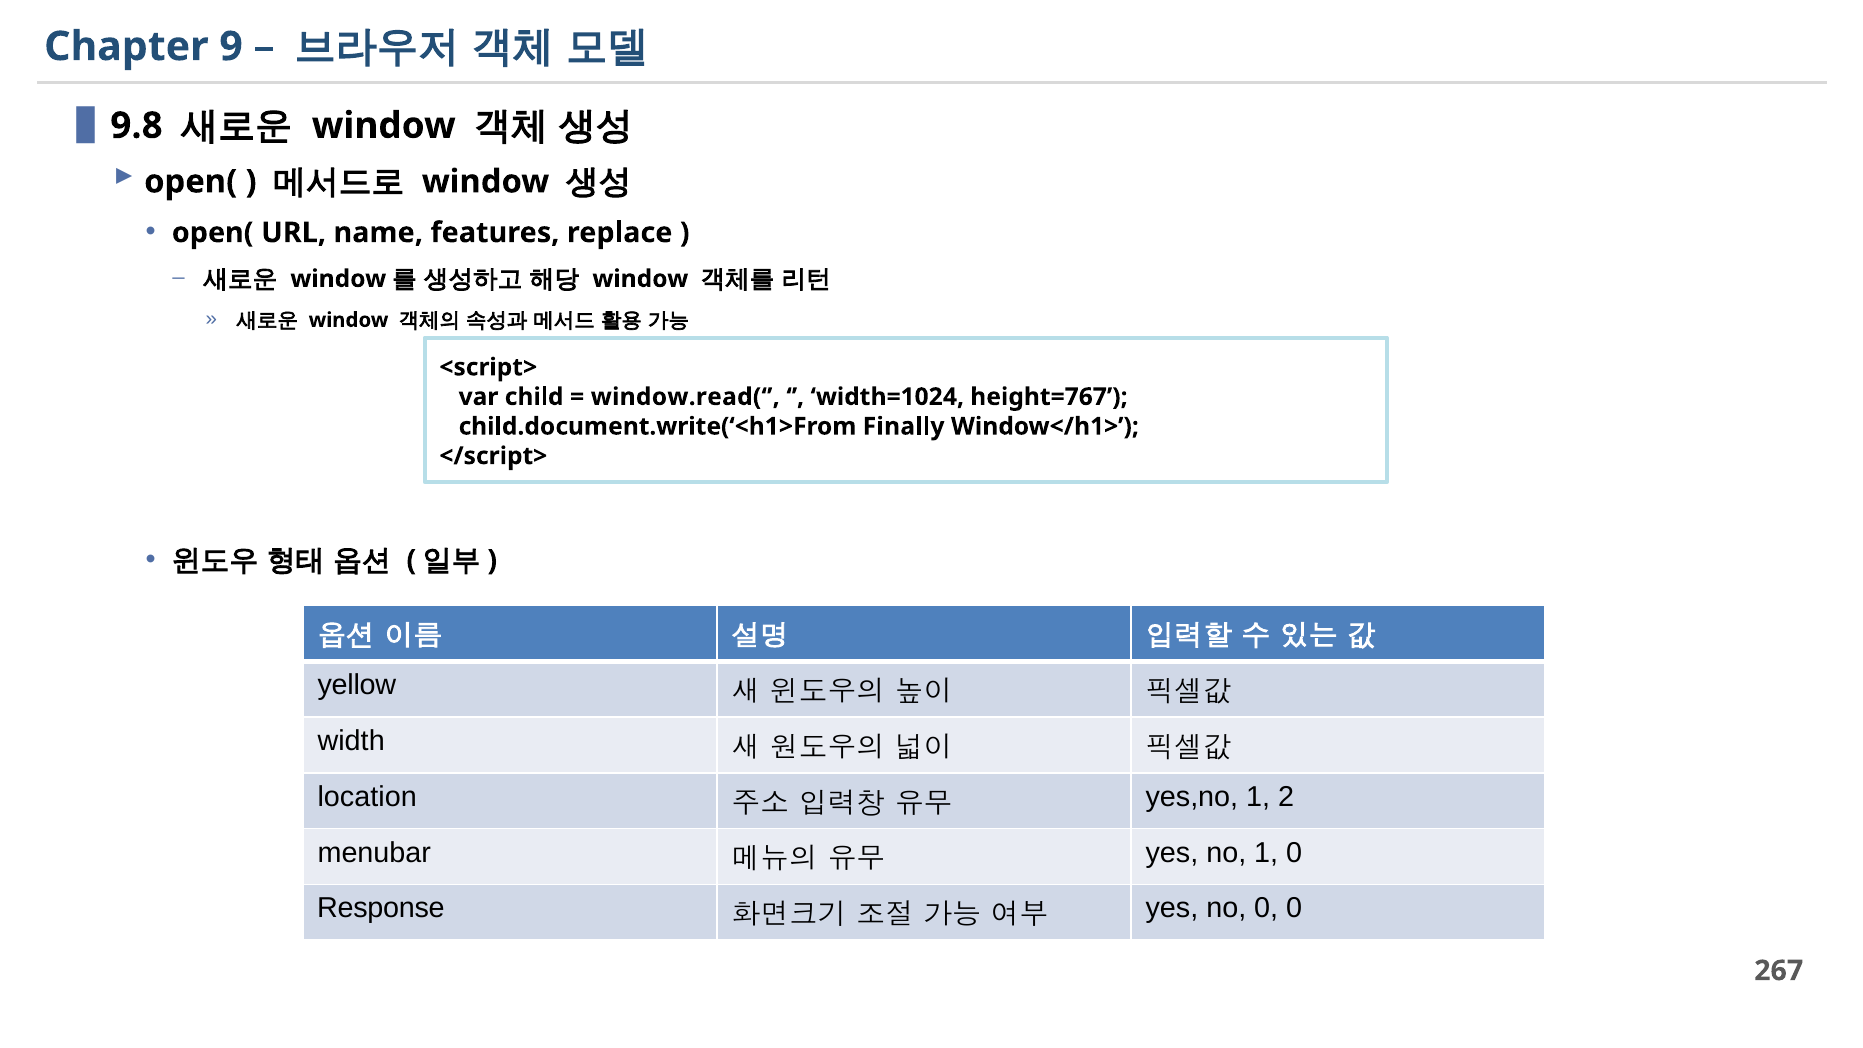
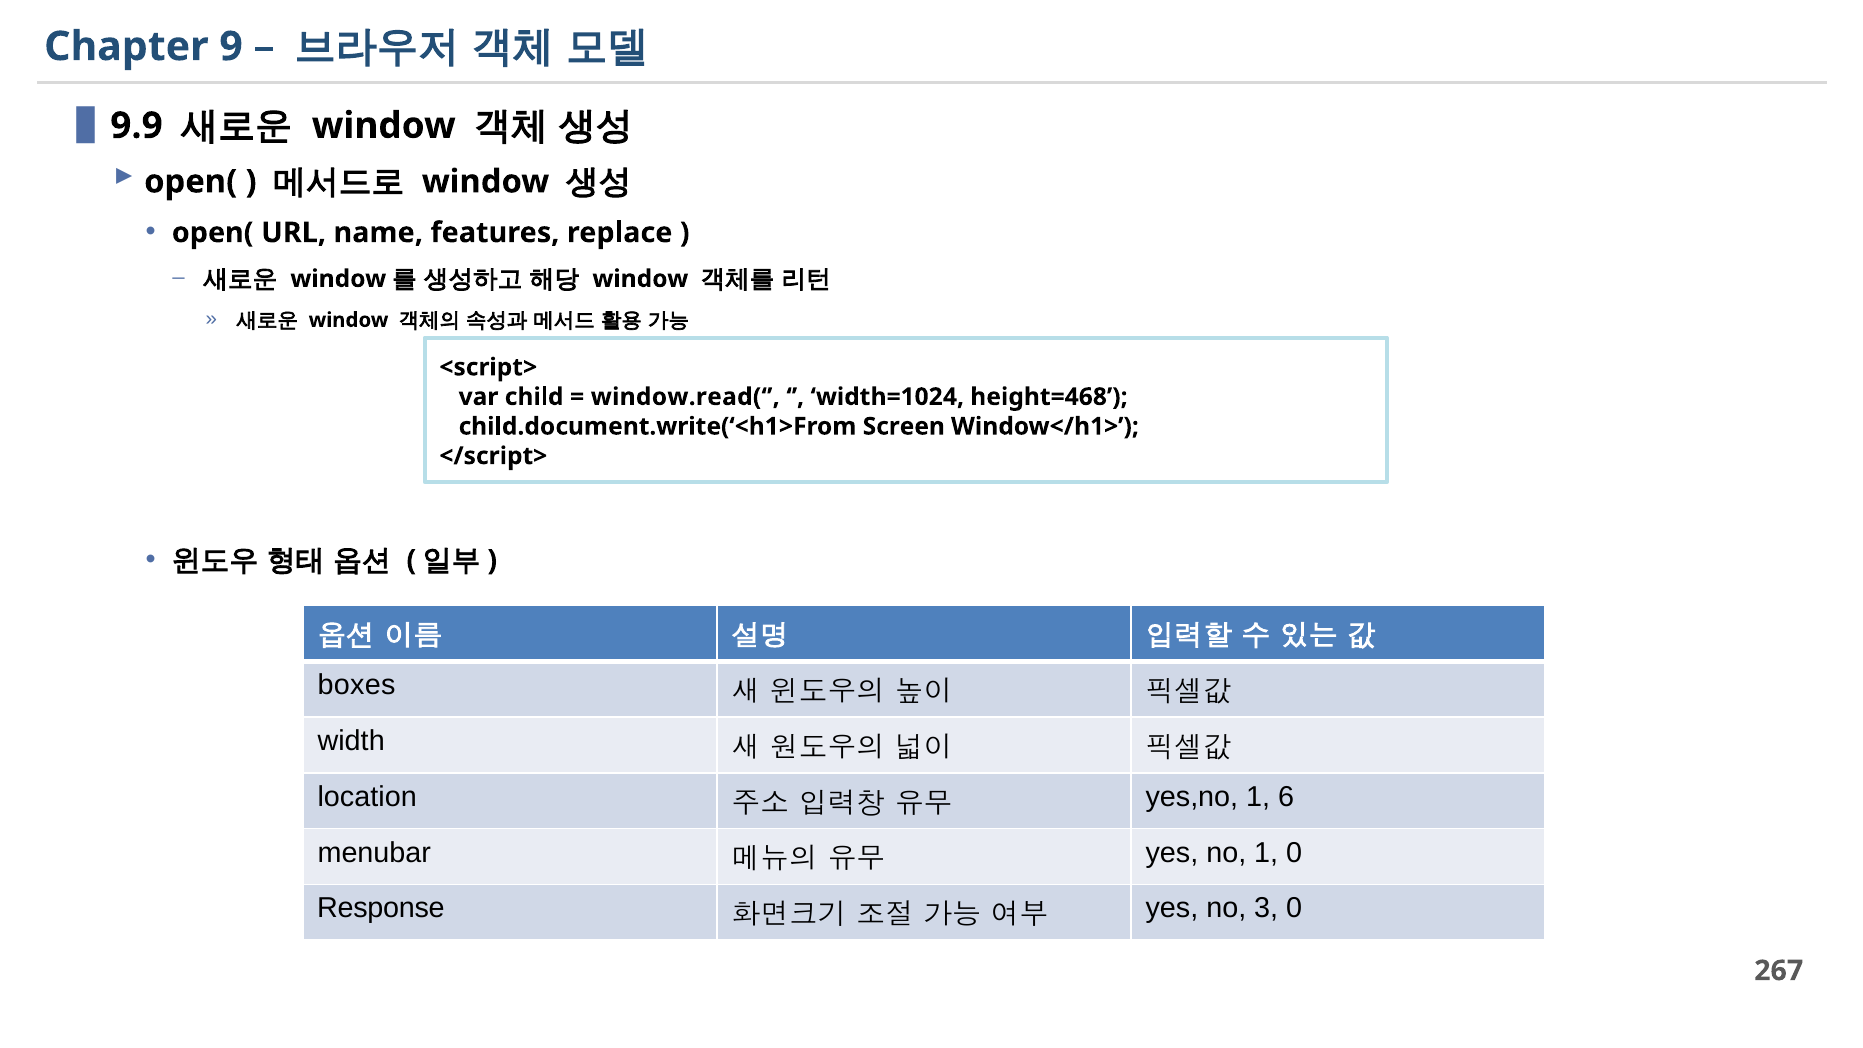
9.8: 9.8 -> 9.9 (137, 126)
height=767: height=767 -> height=468 (1049, 397)
Finally: Finally -> Screen (904, 426)
yellow: yellow -> boxes (357, 685)
2: 2 -> 6 (1286, 797)
no 0: 0 -> 3 (1266, 908)
